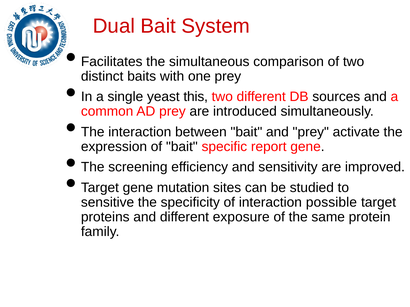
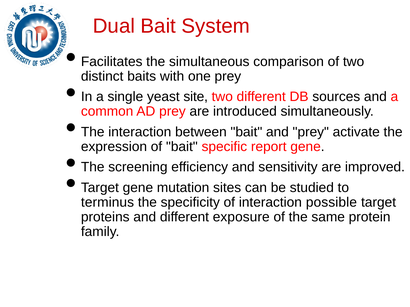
this: this -> site (196, 97)
sensitive: sensitive -> terminus (107, 203)
